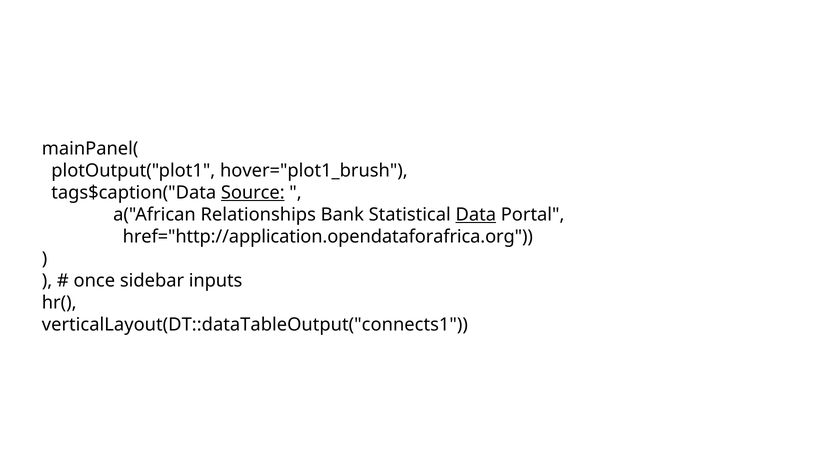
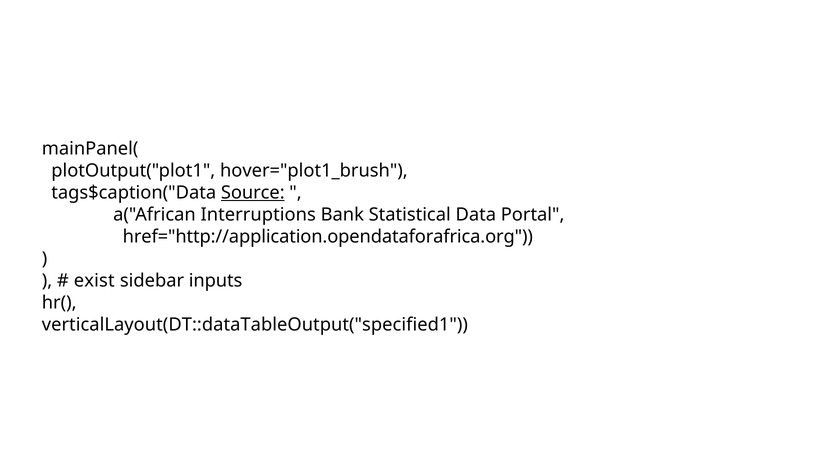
Relationships: Relationships -> Interruptions (258, 215)
Data underline: present -> none (476, 215)
once: once -> exist (94, 281)
verticalLayout(DT::dataTableOutput("connects1: verticalLayout(DT::dataTableOutput("connects1 -> verticalLayout(DT::dataTableOutput("specified1 (255, 325)
